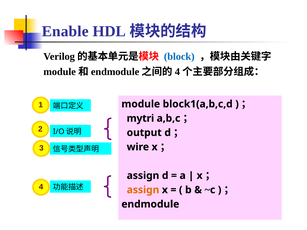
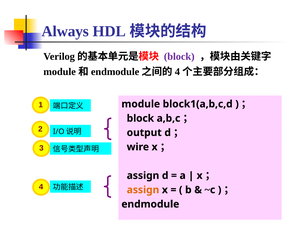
Enable: Enable -> Always (65, 31)
block colour: blue -> purple (179, 57)
mytri: mytri -> block (140, 118)
